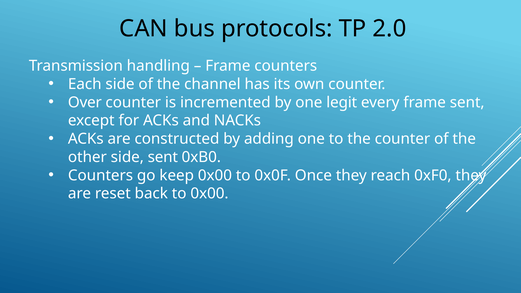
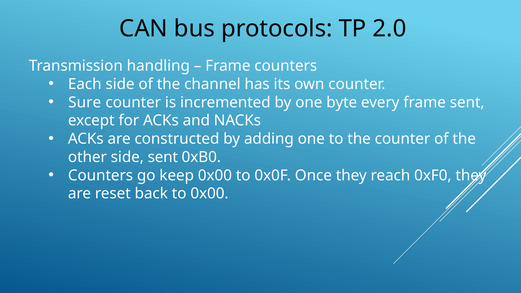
Over: Over -> Sure (85, 102)
legit: legit -> byte (342, 102)
